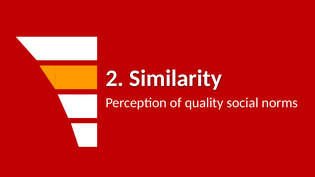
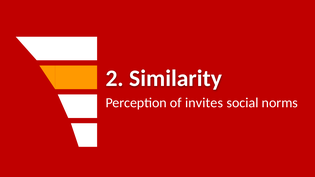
quality: quality -> invites (204, 103)
